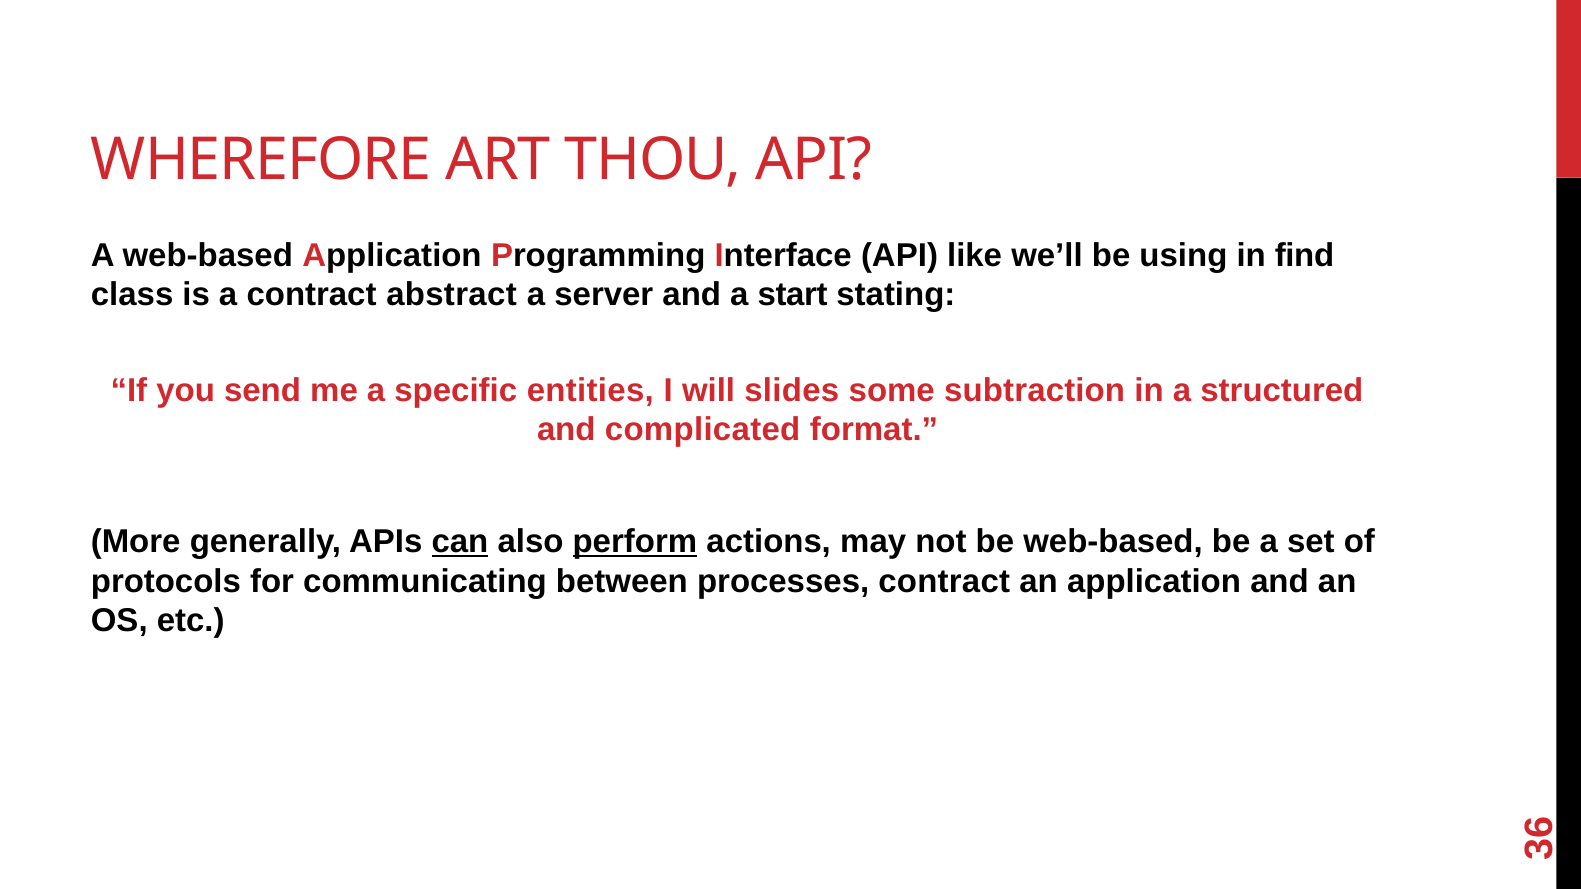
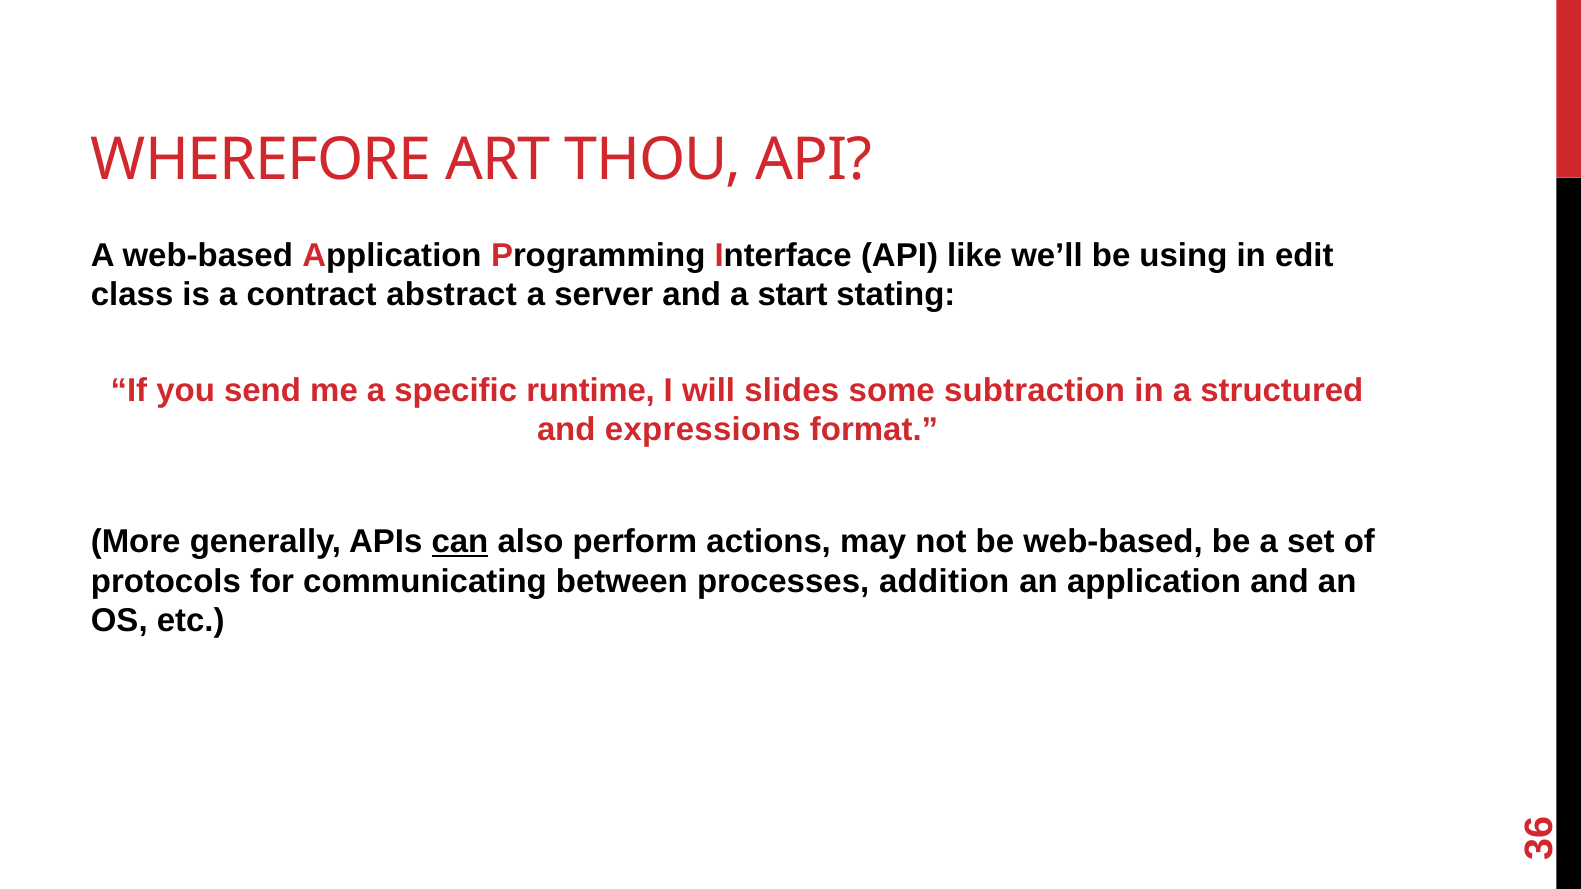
find: find -> edit (1304, 255)
entities: entities -> runtime (591, 390)
complicated: complicated -> expressions (703, 430)
perform underline: present -> none (635, 542)
processes contract: contract -> addition (944, 581)
